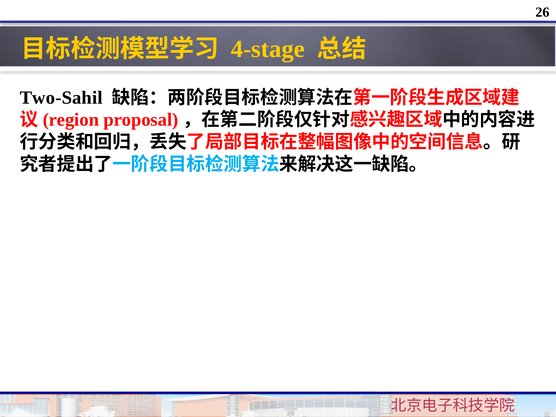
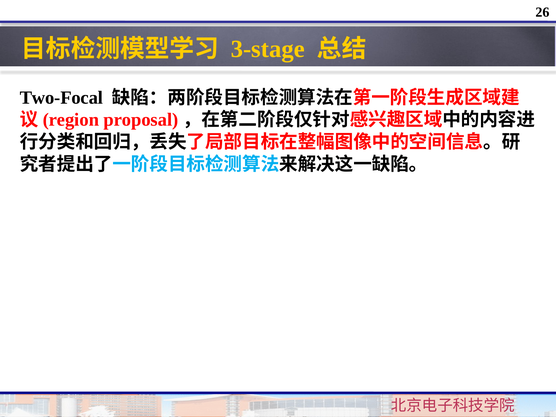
4-stage: 4-stage -> 3-stage (268, 49)
Two-Sahil: Two-Sahil -> Two-Focal (61, 98)
